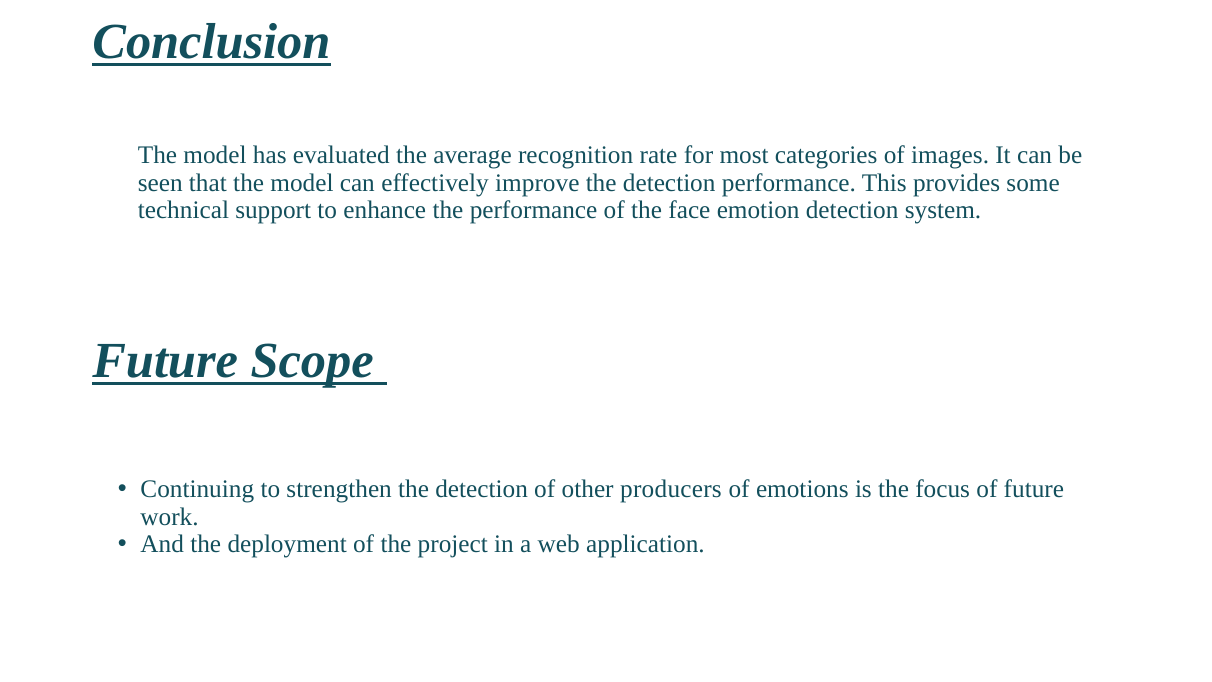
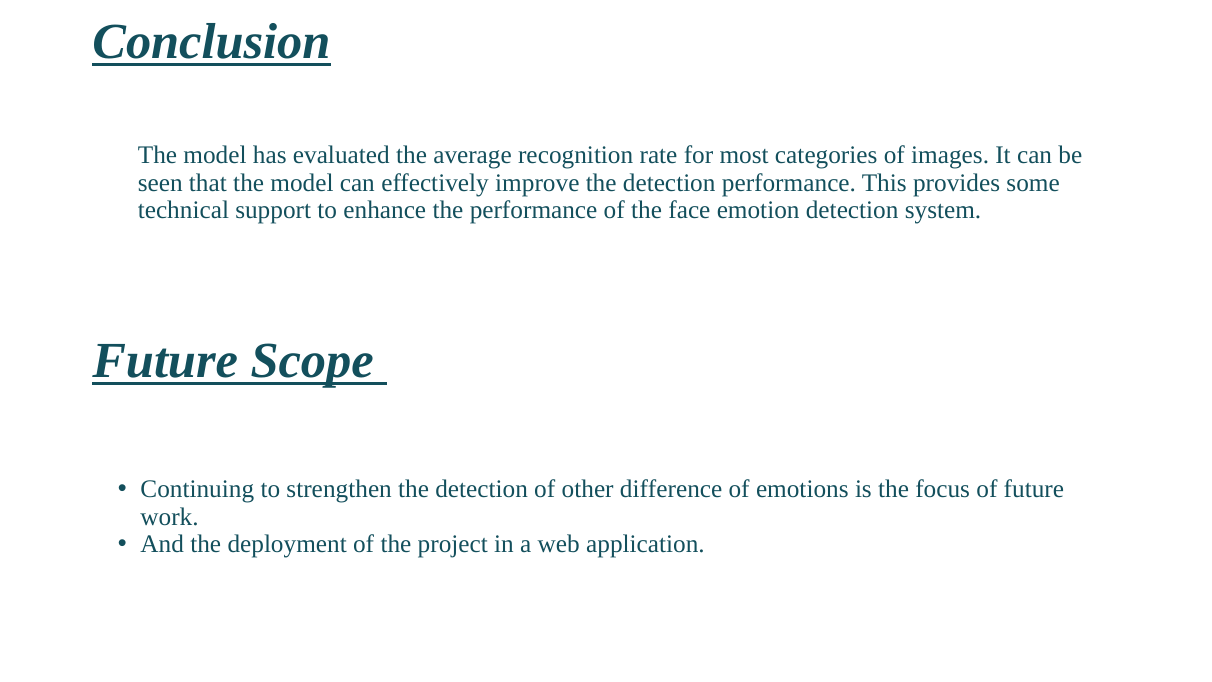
producers: producers -> difference (671, 489)
